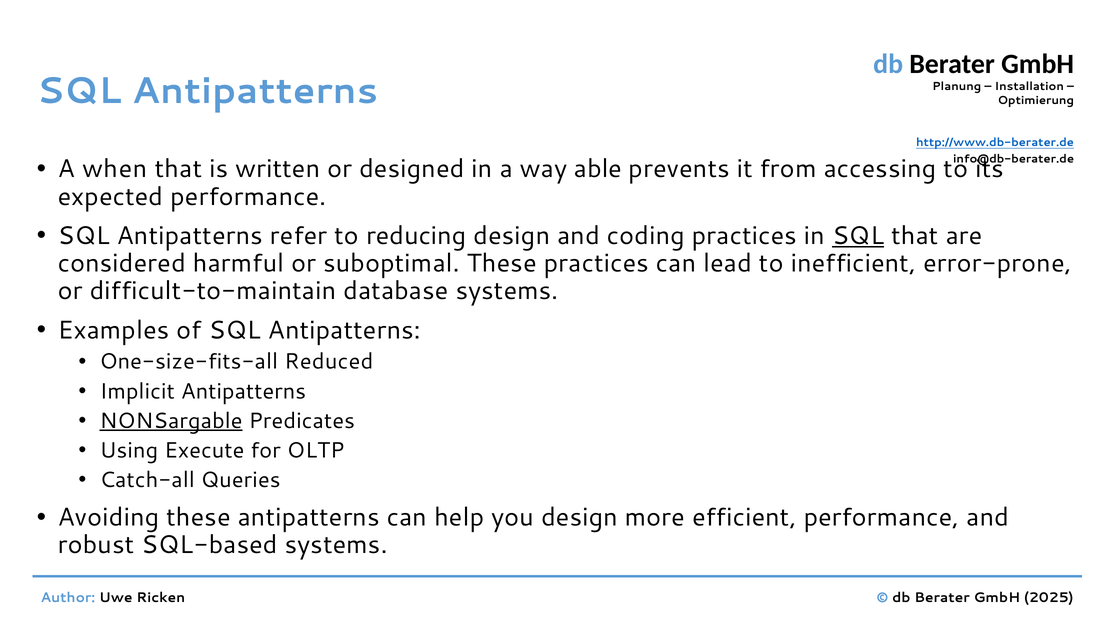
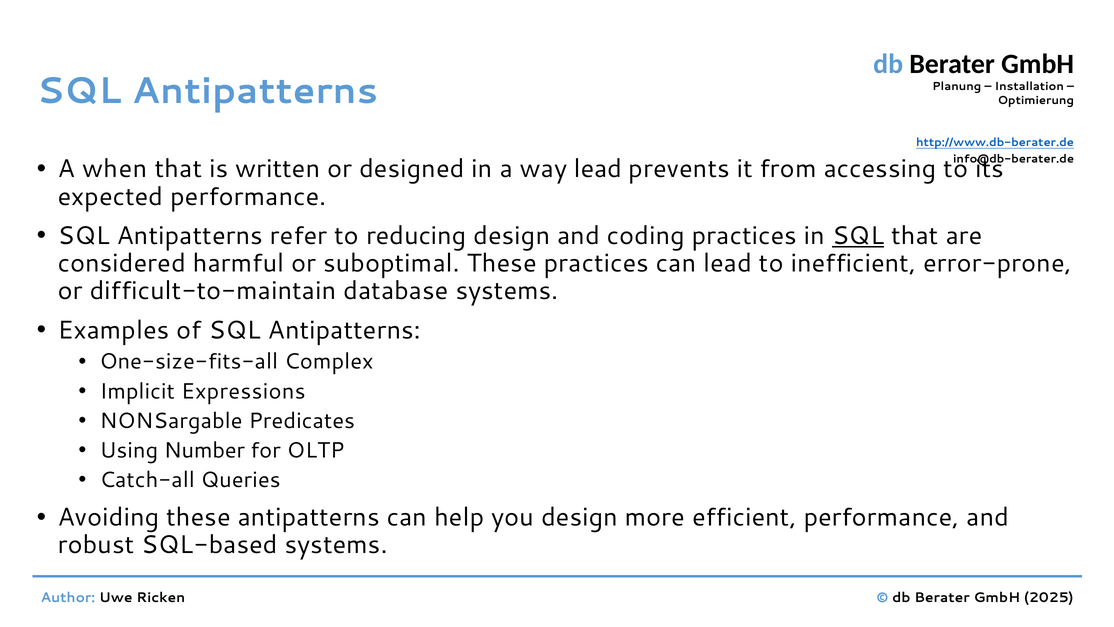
way able: able -> lead (598, 169)
Reduced: Reduced -> Complex (329, 361)
Implicit Antipatterns: Antipatterns -> Expressions (243, 391)
NONSargable underline: present -> none (171, 421)
Execute: Execute -> Number (204, 450)
